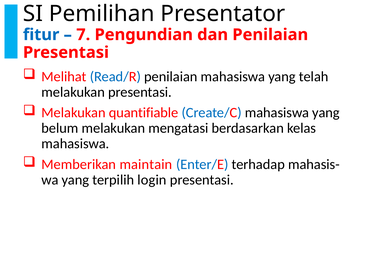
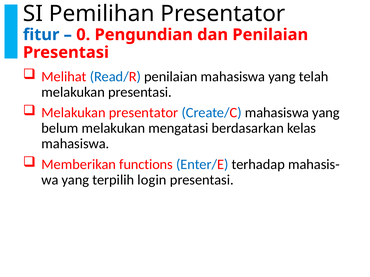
7: 7 -> 0 (83, 35)
Melakukan quantifiable: quantifiable -> presentator (144, 113)
maintain: maintain -> functions (146, 165)
